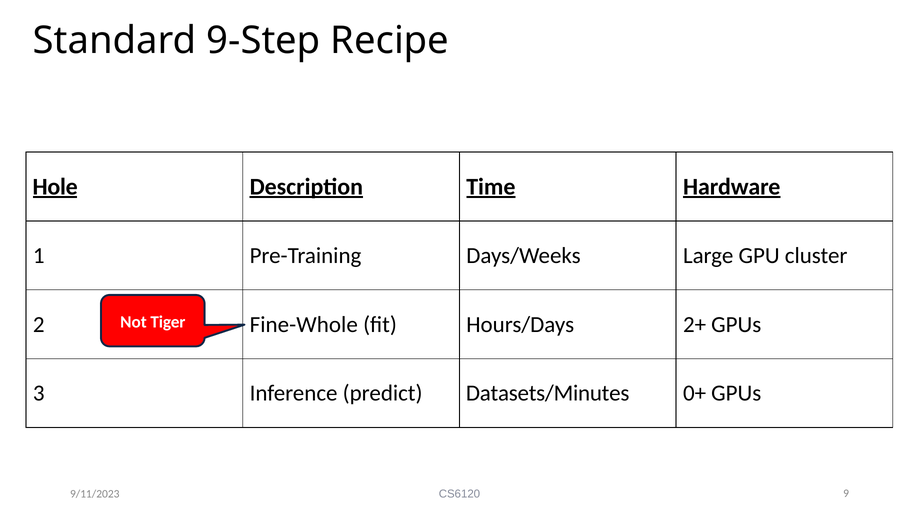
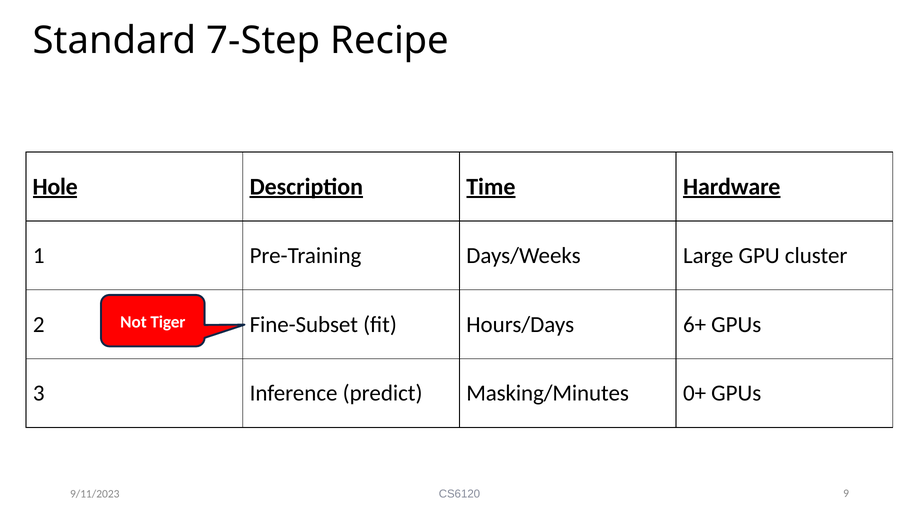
9-Step: 9-Step -> 7-Step (263, 41)
Fine-Whole: Fine-Whole -> Fine-Subset (304, 324)
2+: 2+ -> 6+ (695, 324)
Datasets/Minutes: Datasets/Minutes -> Masking/Minutes (548, 393)
